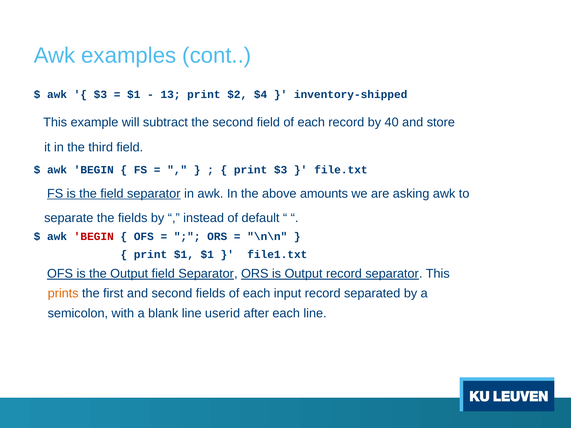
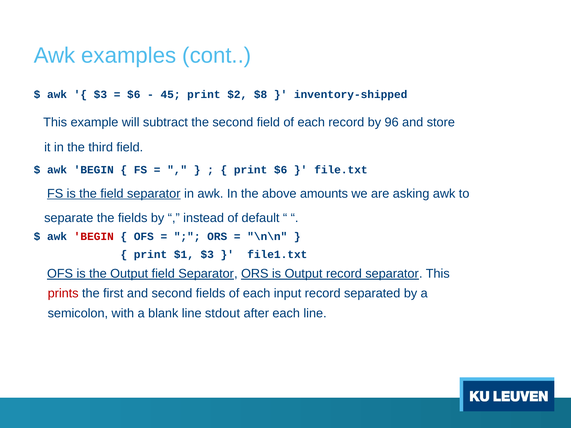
$1: $1 -> $6 (134, 94)
13: 13 -> 45 (171, 94)
$4: $4 -> $8 (261, 94)
40: 40 -> 96 (392, 122)
print $3: $3 -> $6 (281, 170)
$1 $1: $1 -> $3 (207, 255)
prints colour: orange -> red (63, 294)
userid: userid -> stdout (223, 313)
